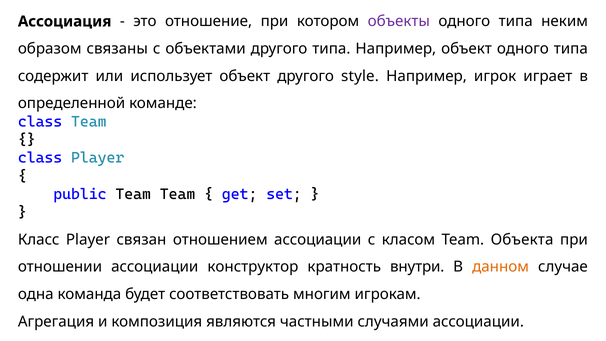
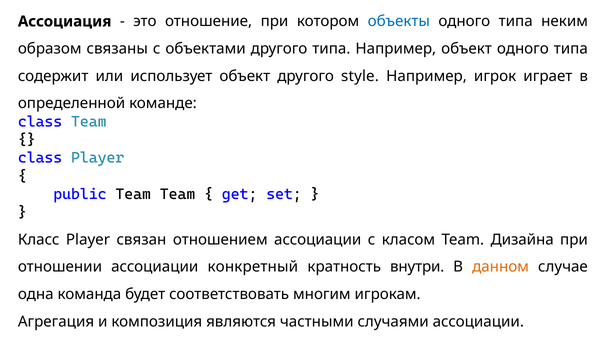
объекты colour: purple -> blue (399, 21)
Объекта: Объекта -> Дизайна (522, 240)
конструктор: конструктор -> конкретный (253, 267)
